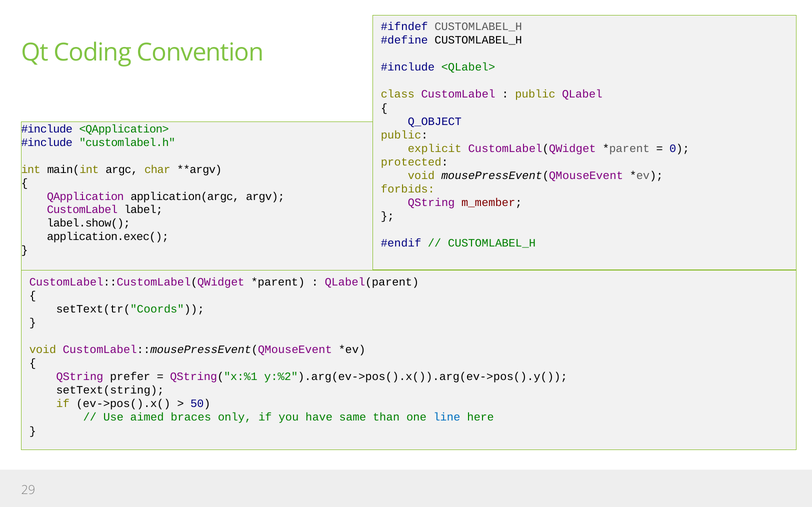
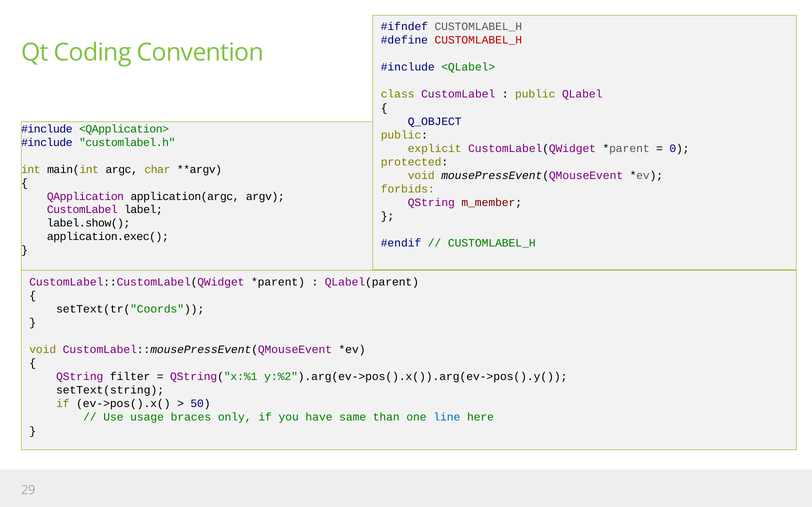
CUSTOMLABEL_H colour: black -> red (478, 40)
prefer: prefer -> filter (130, 377)
aimed: aimed -> usage (147, 418)
